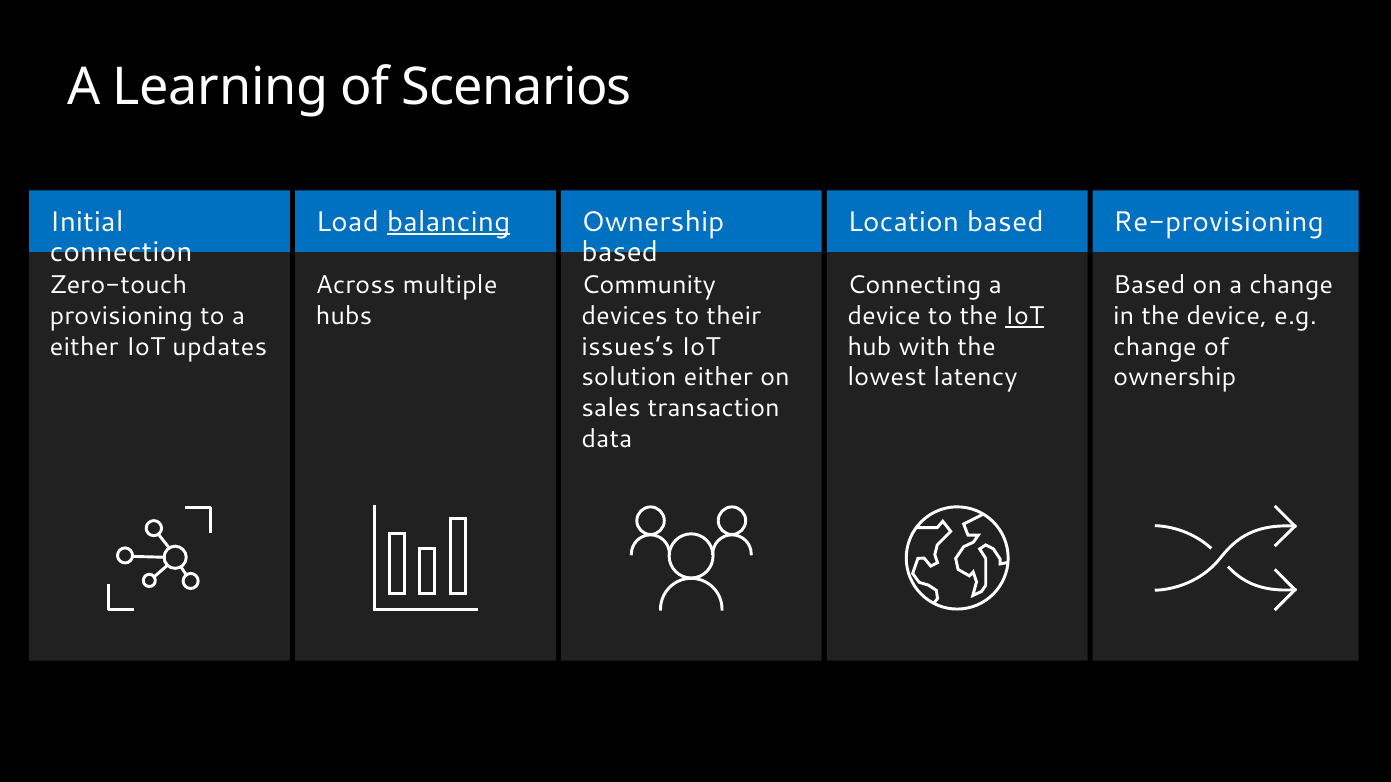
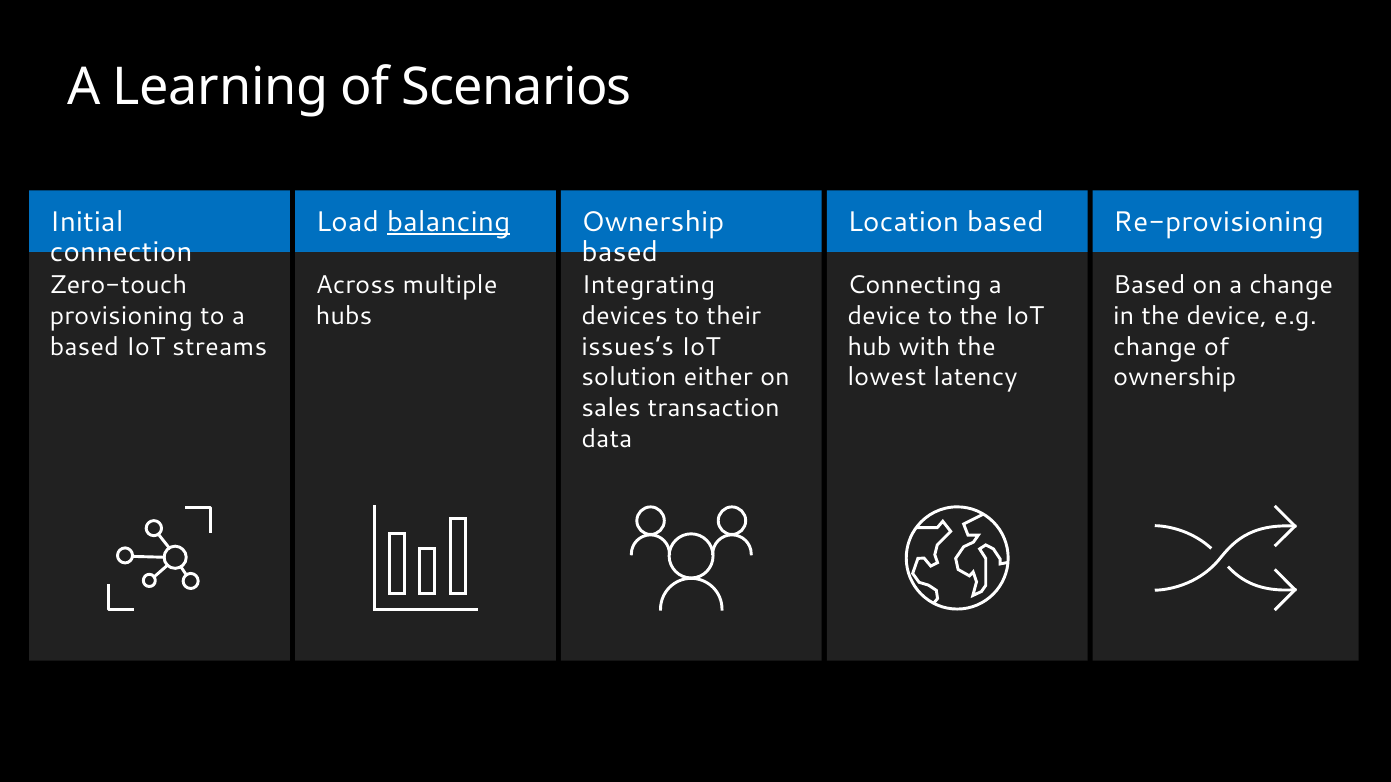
Community: Community -> Integrating (648, 285)
IoT underline: present -> none (1024, 316)
either: either -> based (84, 347)
updates: updates -> streams (220, 347)
